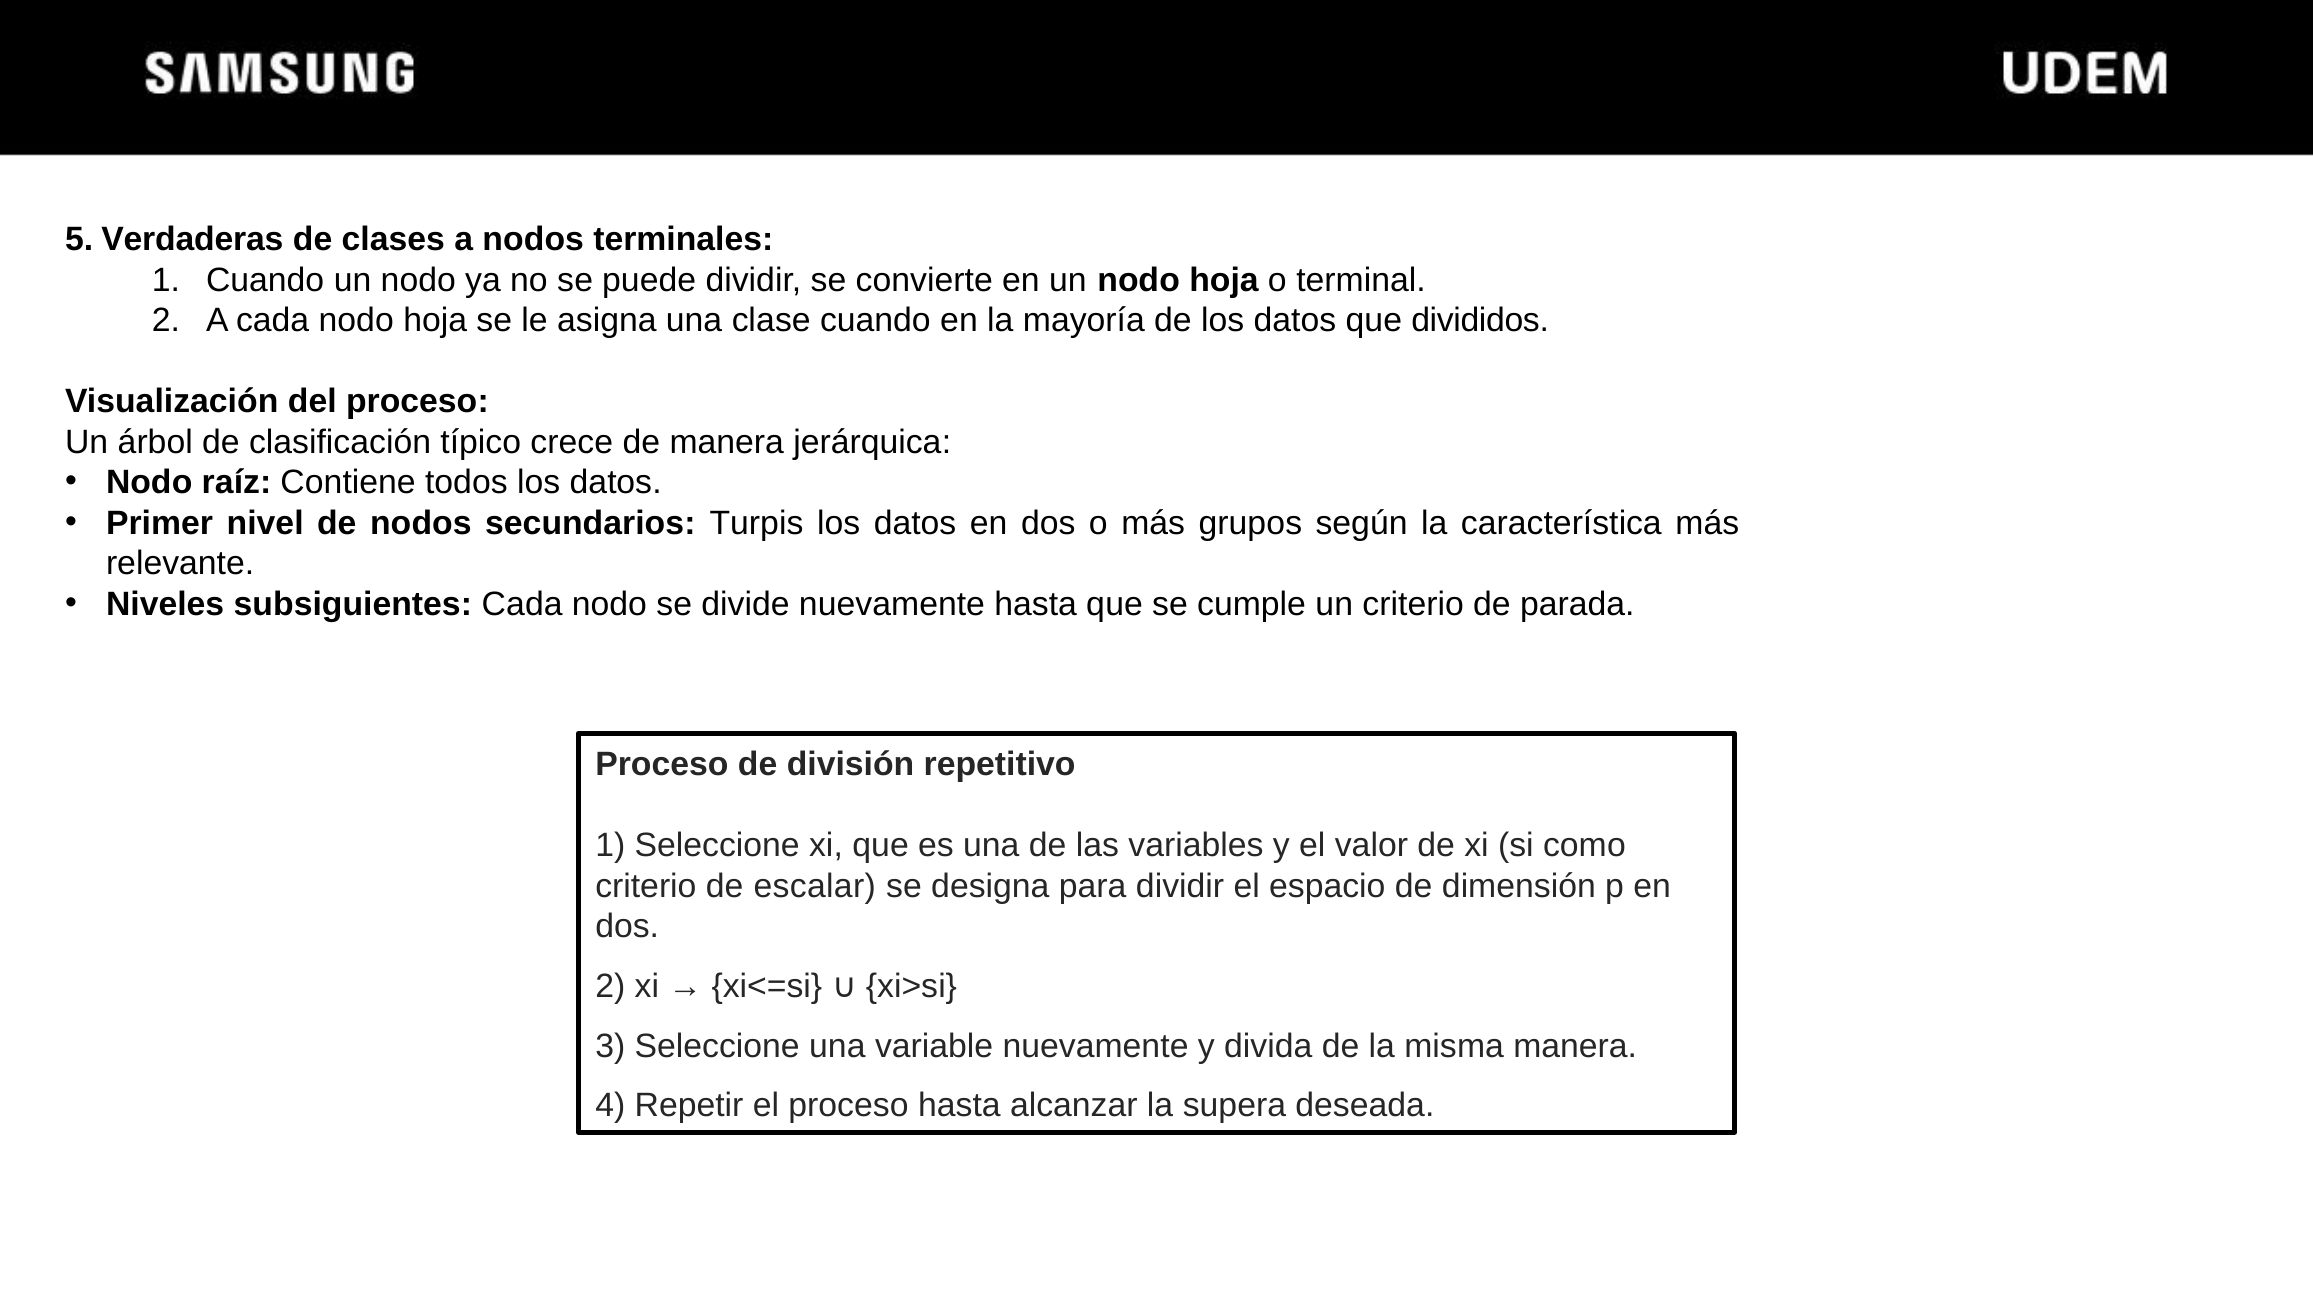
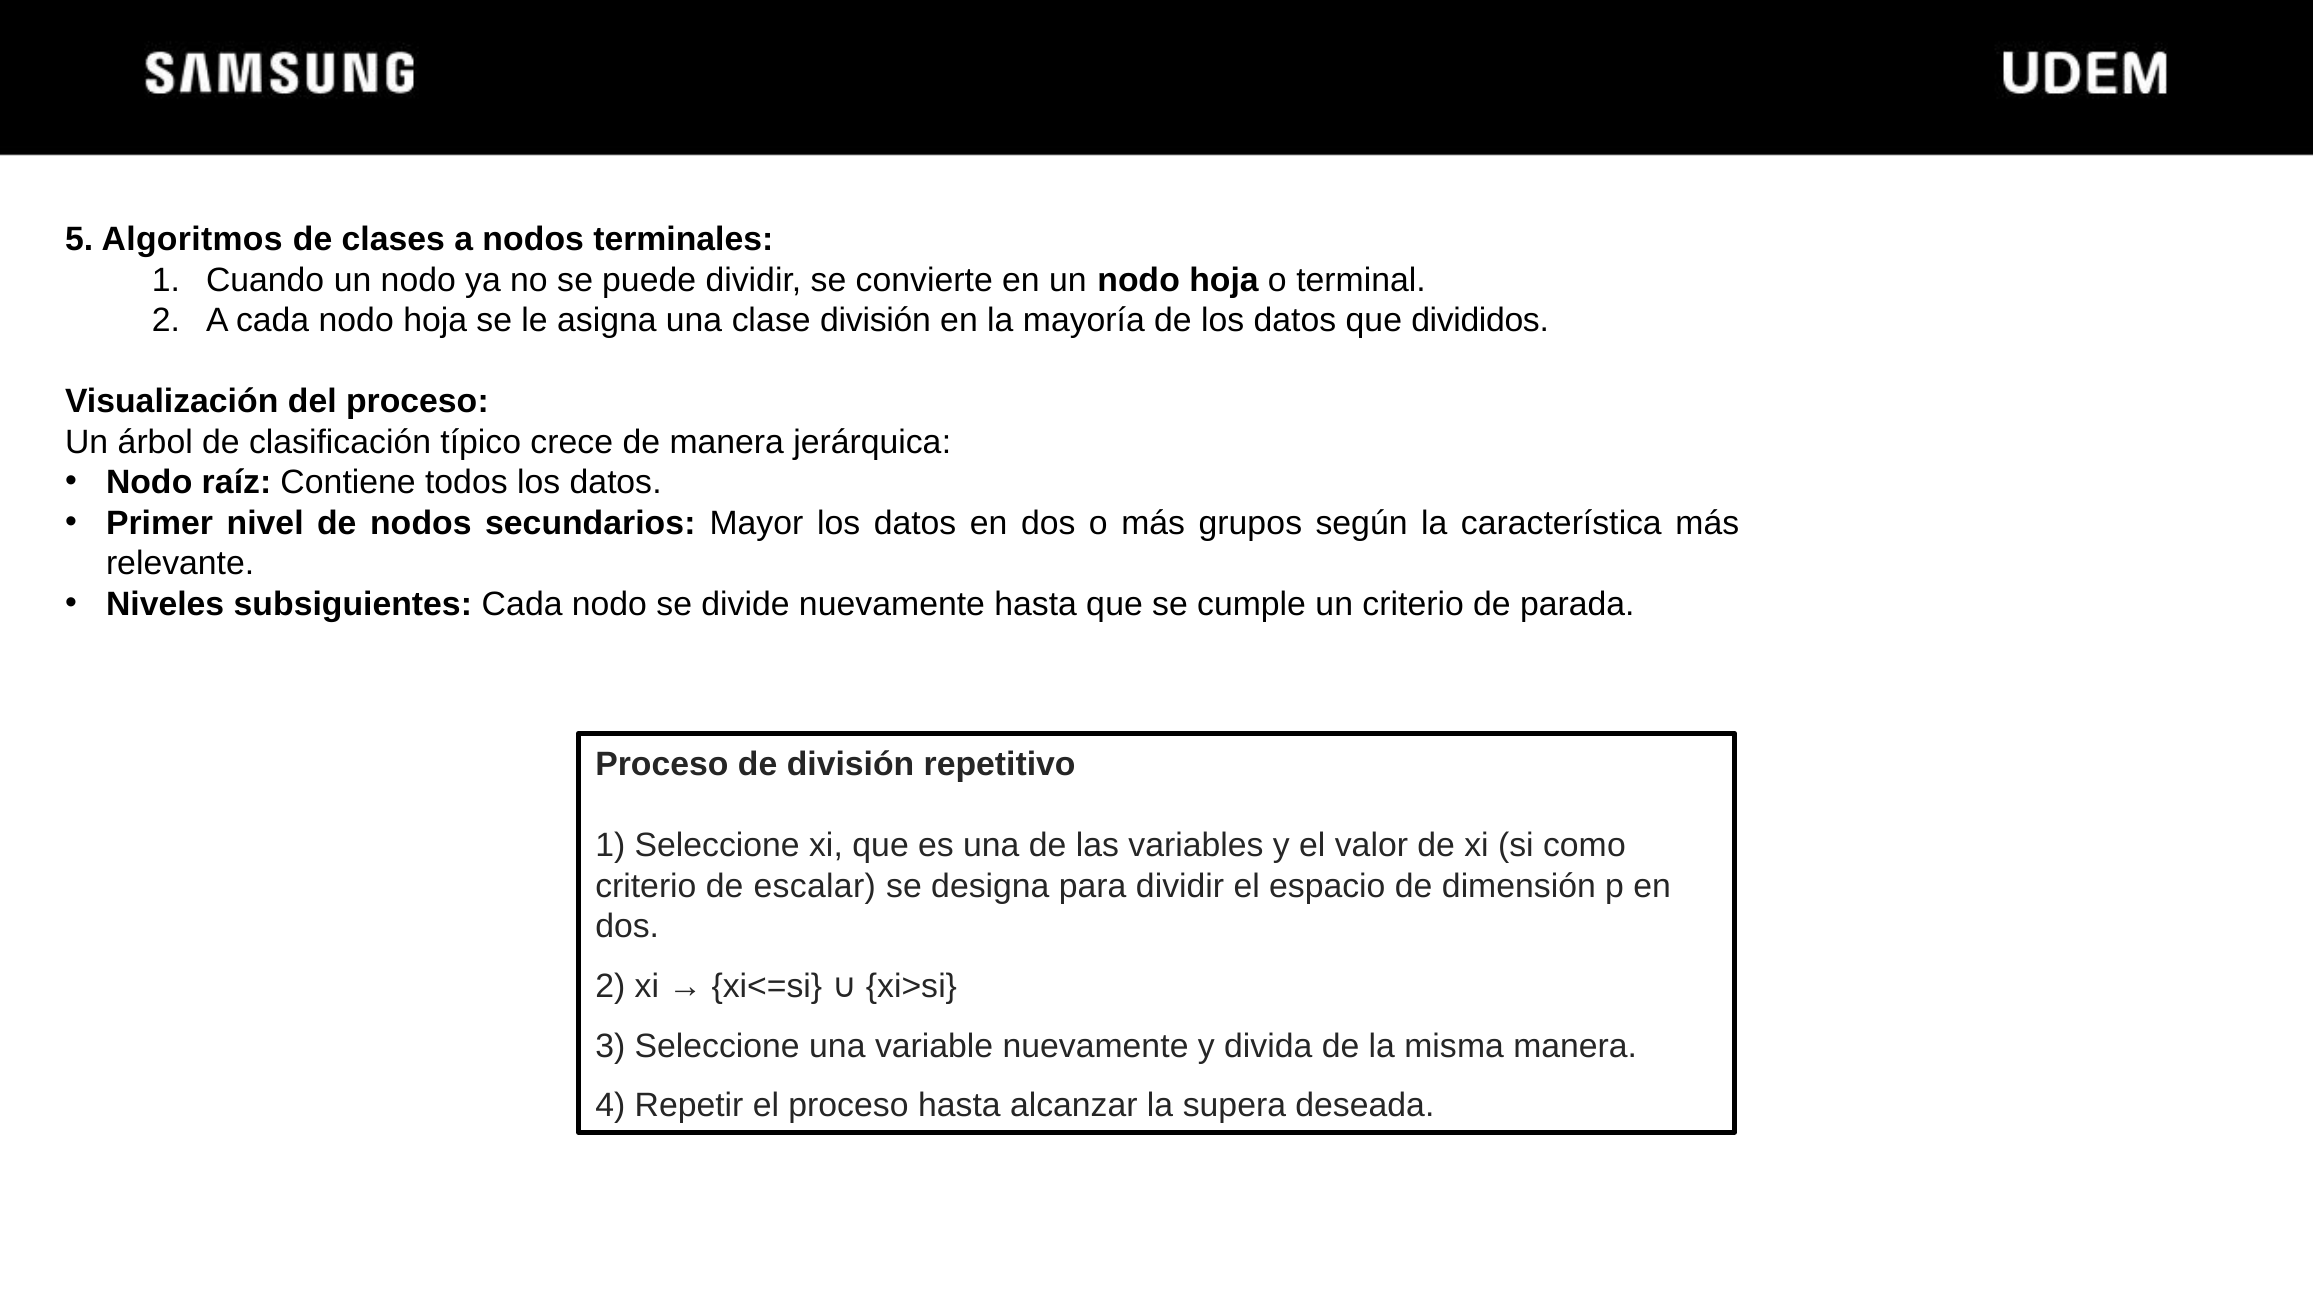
Verdaderas: Verdaderas -> Algoritmos (192, 240)
clase cuando: cuando -> división (876, 321)
Turpis: Turpis -> Mayor (756, 523)
